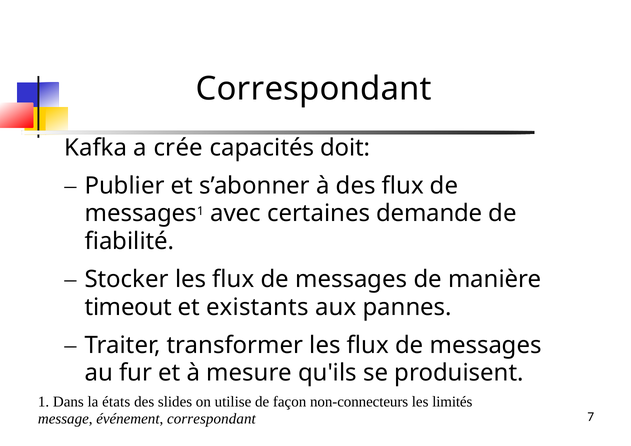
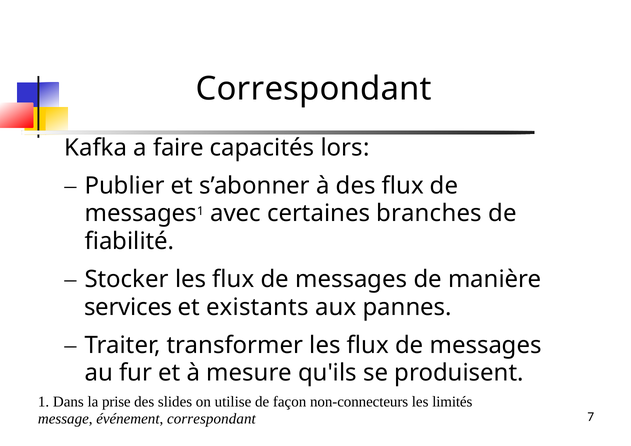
crée: crée -> faire (178, 148)
doit: doit -> lors (345, 148)
demande: demande -> branches (429, 214)
timeout: timeout -> services (128, 307)
états: états -> prise (116, 402)
